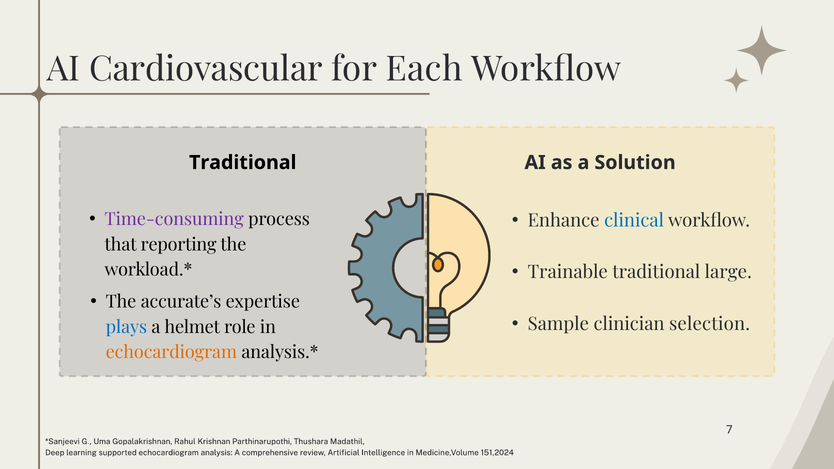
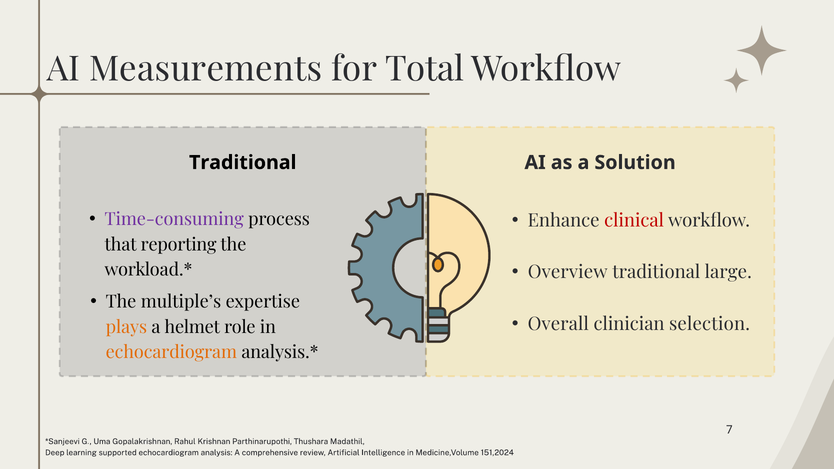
Cardiovascular: Cardiovascular -> Measurements (206, 69)
Each: Each -> Total (425, 69)
clinical colour: blue -> red (634, 220)
Trainable: Trainable -> Overview (568, 272)
accurate’s: accurate’s -> multiple’s (181, 302)
Sample: Sample -> Overall (558, 324)
plays colour: blue -> orange (126, 327)
